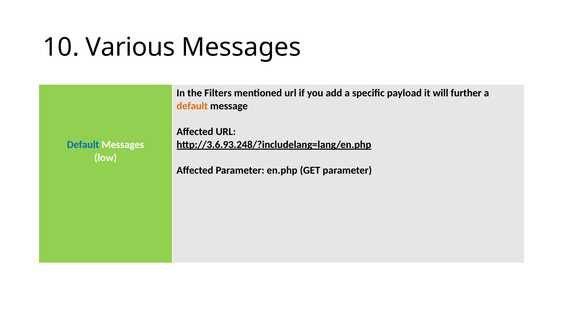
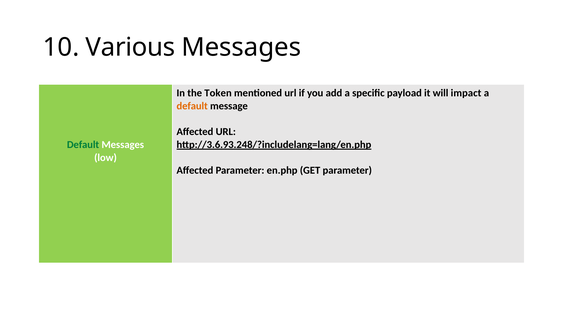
Filters: Filters -> Token (218, 93)
further: further -> impact (466, 93)
Default colour: blue -> green (83, 145)
